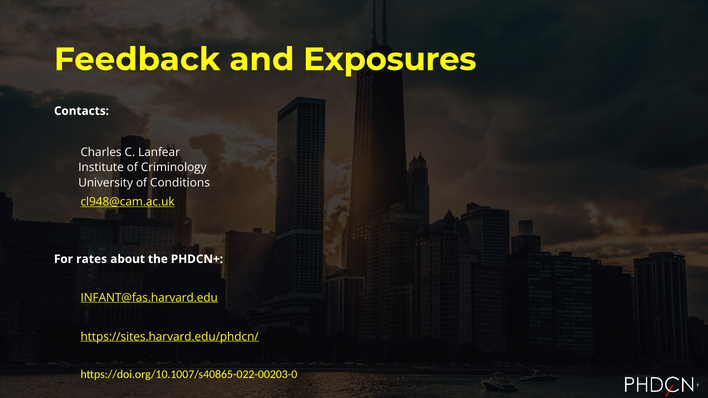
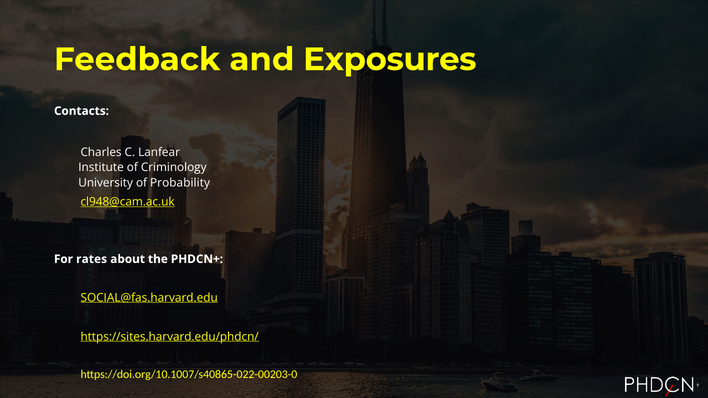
Conditions: Conditions -> Probability (180, 183)
INFANT@fas.harvard.edu: INFANT@fas.harvard.edu -> SOCIAL@fas.harvard.edu (149, 298)
